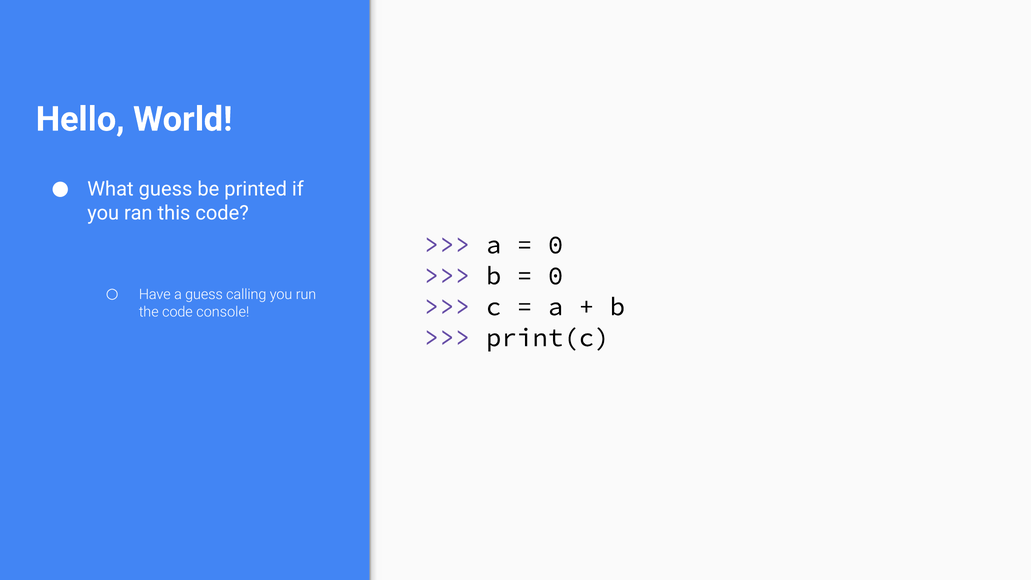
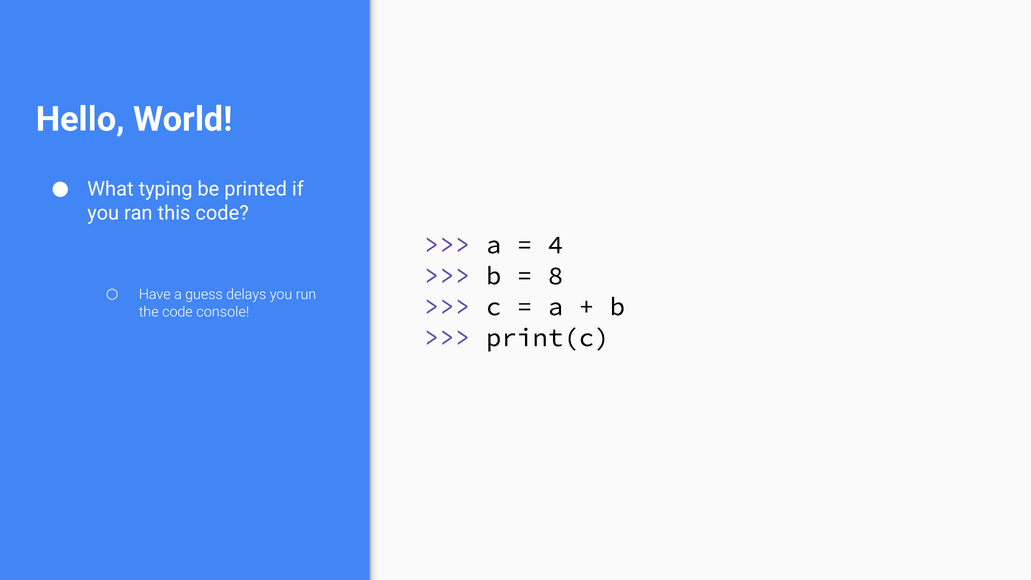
What guess: guess -> typing (166, 189)
0: 0 -> 4 (556, 245)
0: 0 -> 8 (556, 276)
calling: calling -> delays (246, 295)
